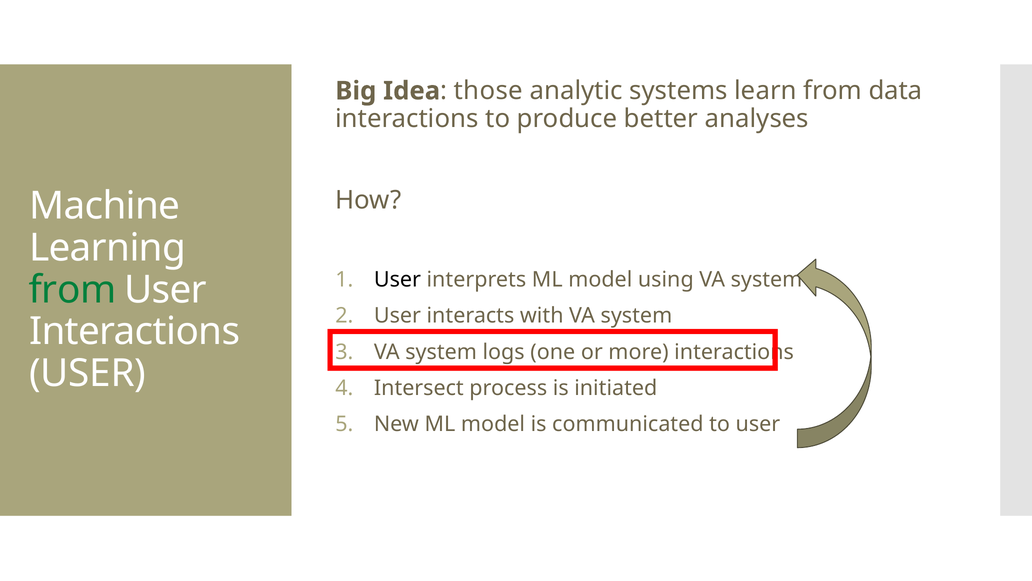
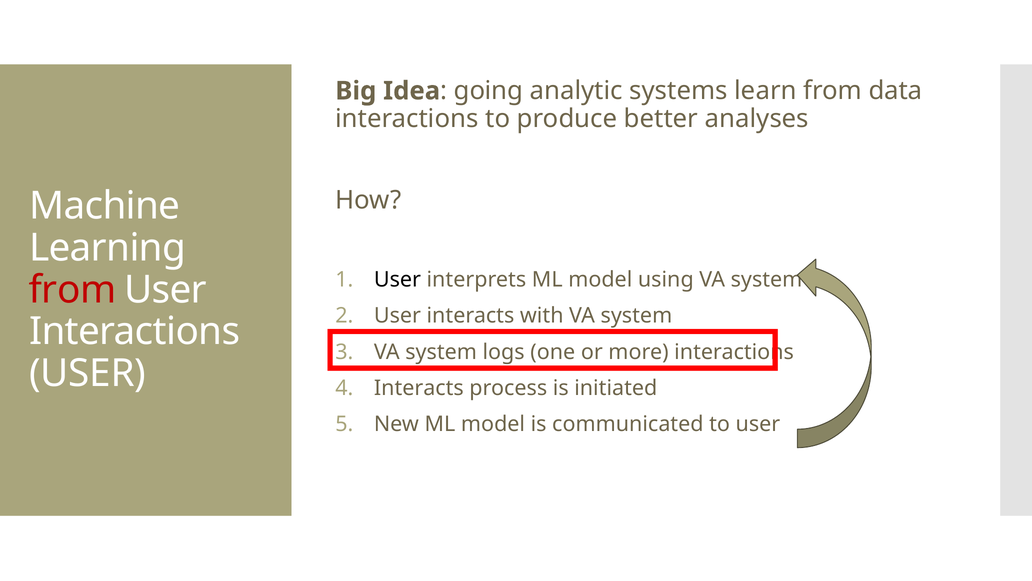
those: those -> going (488, 91)
from colour: green -> red (72, 290)
Intersect: Intersect -> Interacts (419, 388)
